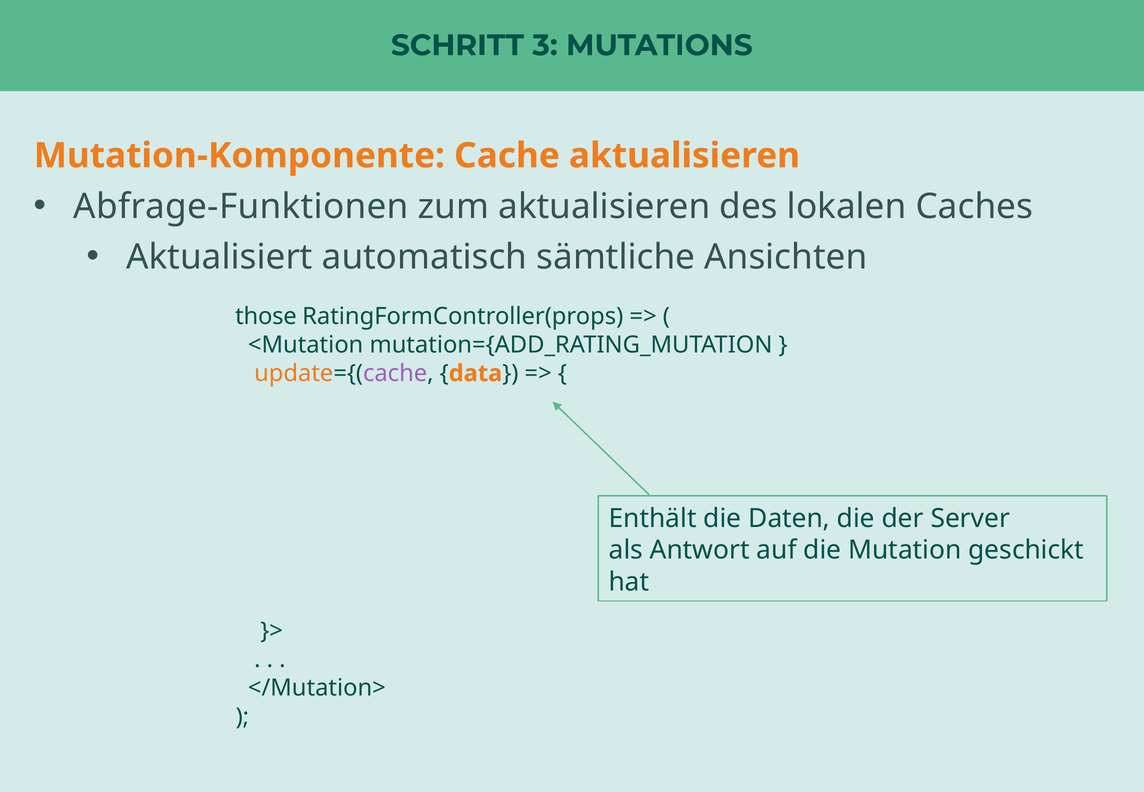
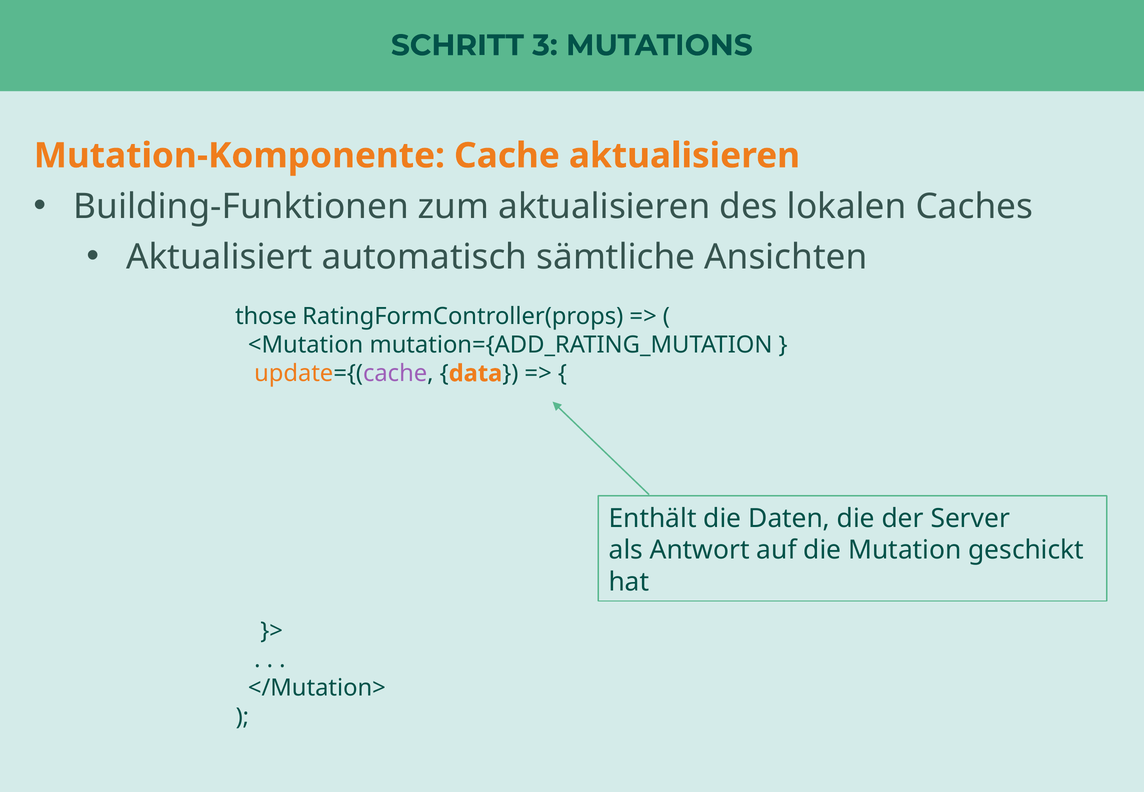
Abfrage-Funktionen: Abfrage-Funktionen -> Building-Funktionen (241, 206)
